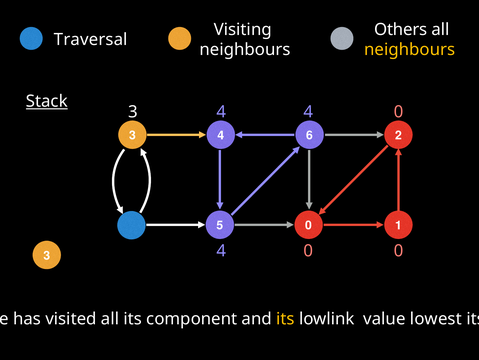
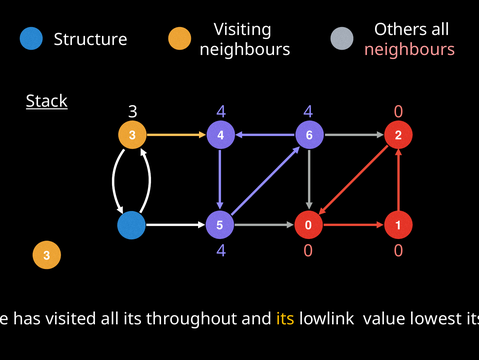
Traversal: Traversal -> Structure (91, 40)
neighbours colour: yellow -> pink (410, 50)
component: component -> throughout (192, 318)
